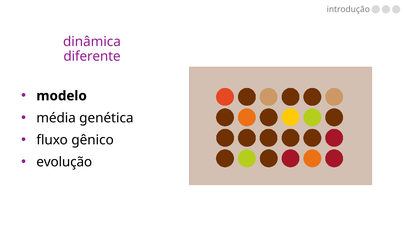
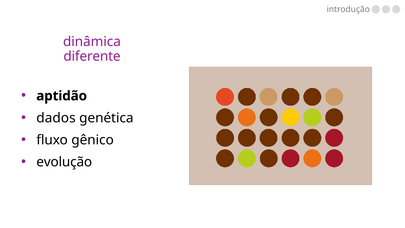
modelo: modelo -> aptidão (62, 96)
média: média -> dados (56, 118)
